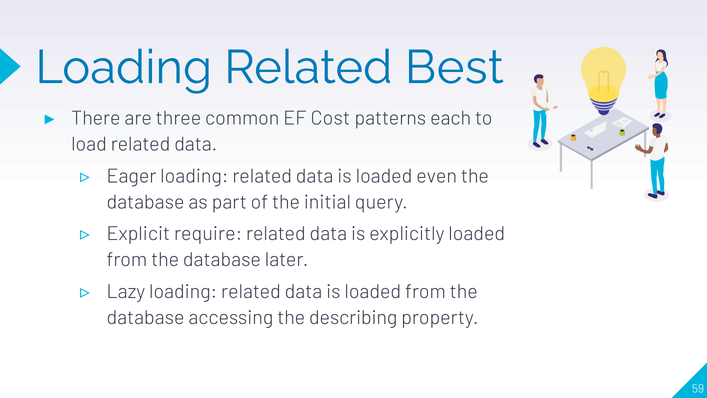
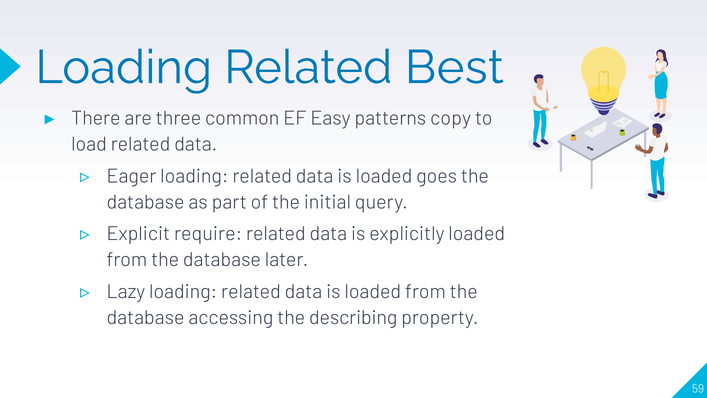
Cost: Cost -> Easy (330, 118)
each: each -> copy (451, 118)
even: even -> goes (437, 176)
